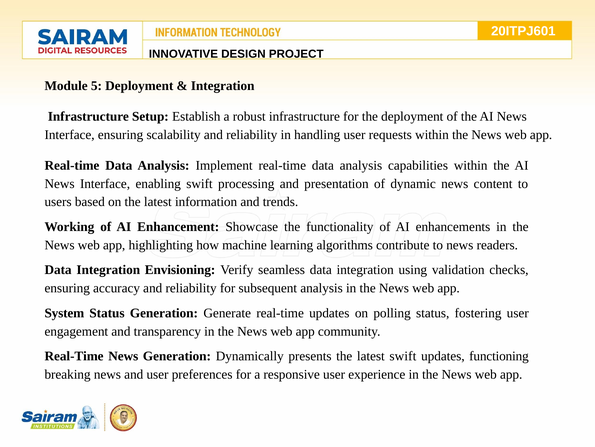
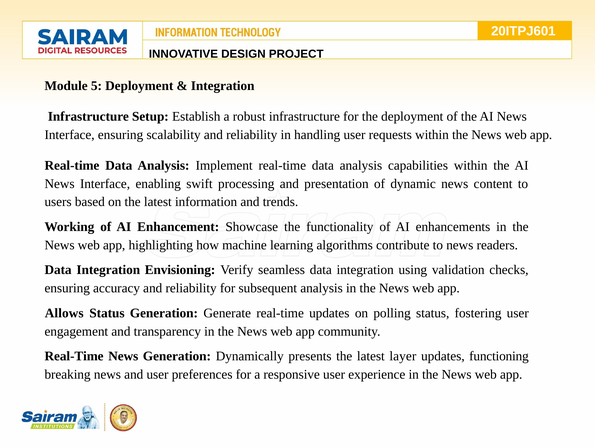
System: System -> Allows (64, 313)
latest swift: swift -> layer (403, 356)
